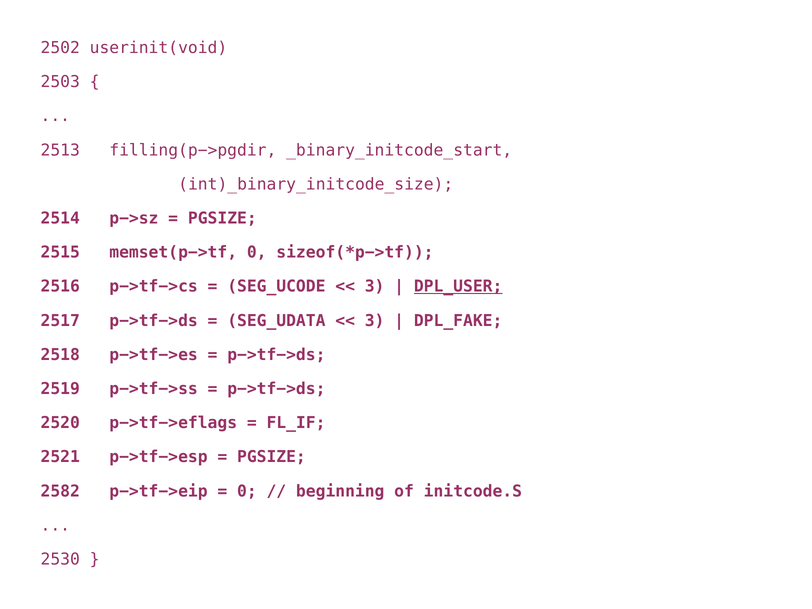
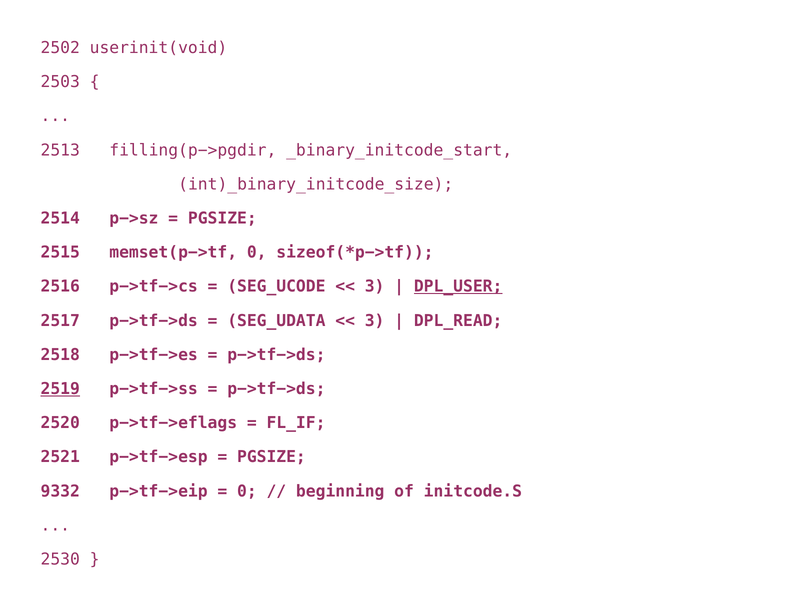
DPL_FAKE: DPL_FAKE -> DPL_READ (458, 321)
2519 underline: none -> present (60, 389)
2582: 2582 -> 9332 (60, 491)
